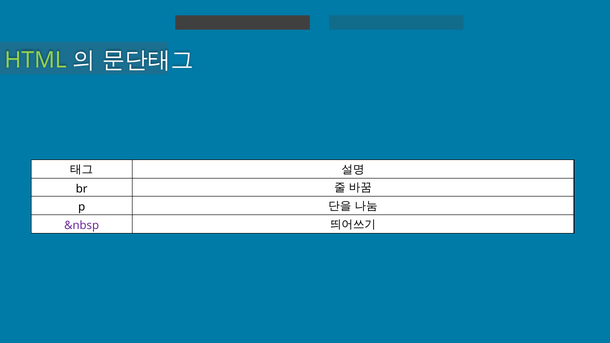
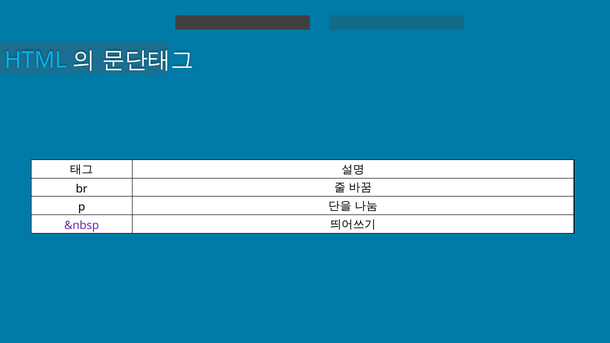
HTML colour: light green -> light blue (36, 60)
